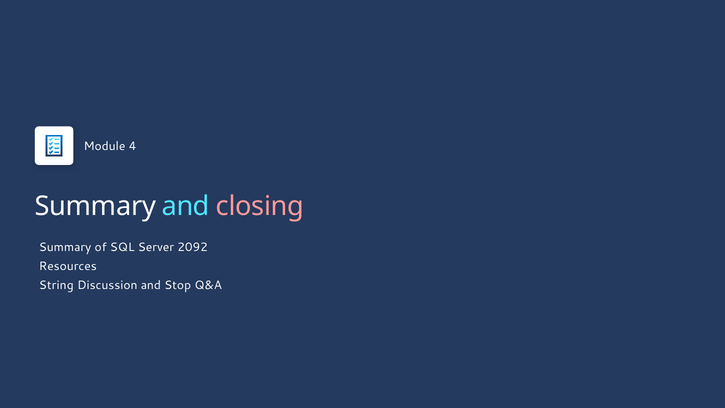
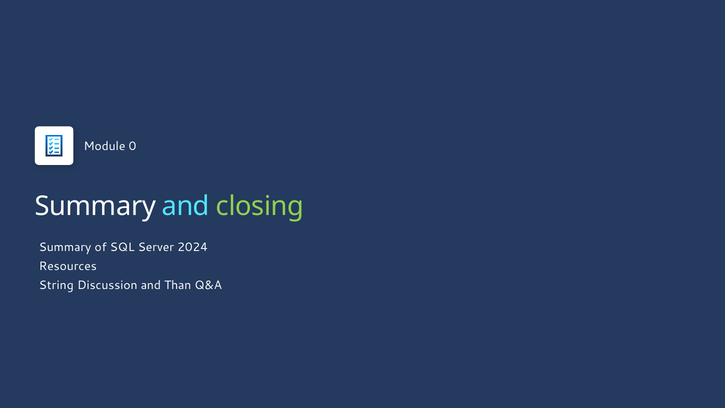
4: 4 -> 0 (132, 146)
closing colour: pink -> light green (260, 206)
2092: 2092 -> 2024 (193, 247)
Stop: Stop -> Than (178, 285)
